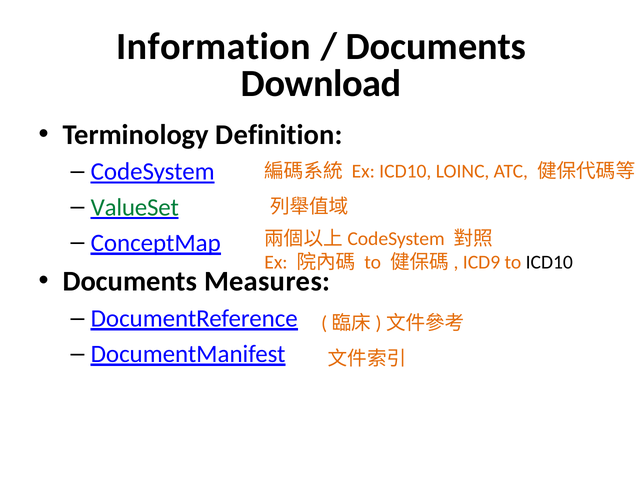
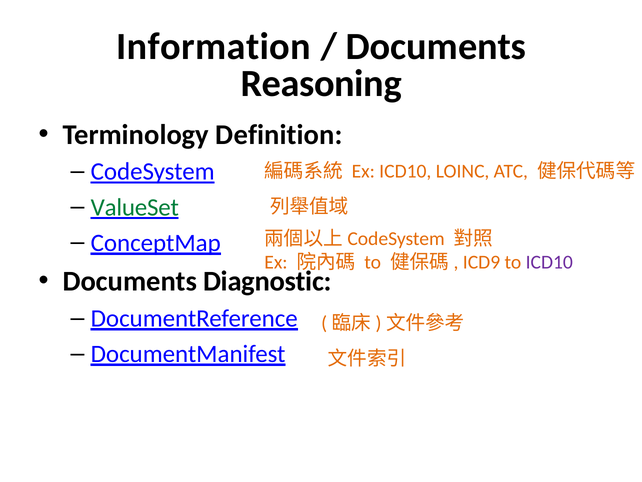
Download: Download -> Reasoning (321, 84)
ICD10 colour: black -> purple (549, 262)
Measures: Measures -> Diagnostic (267, 281)
